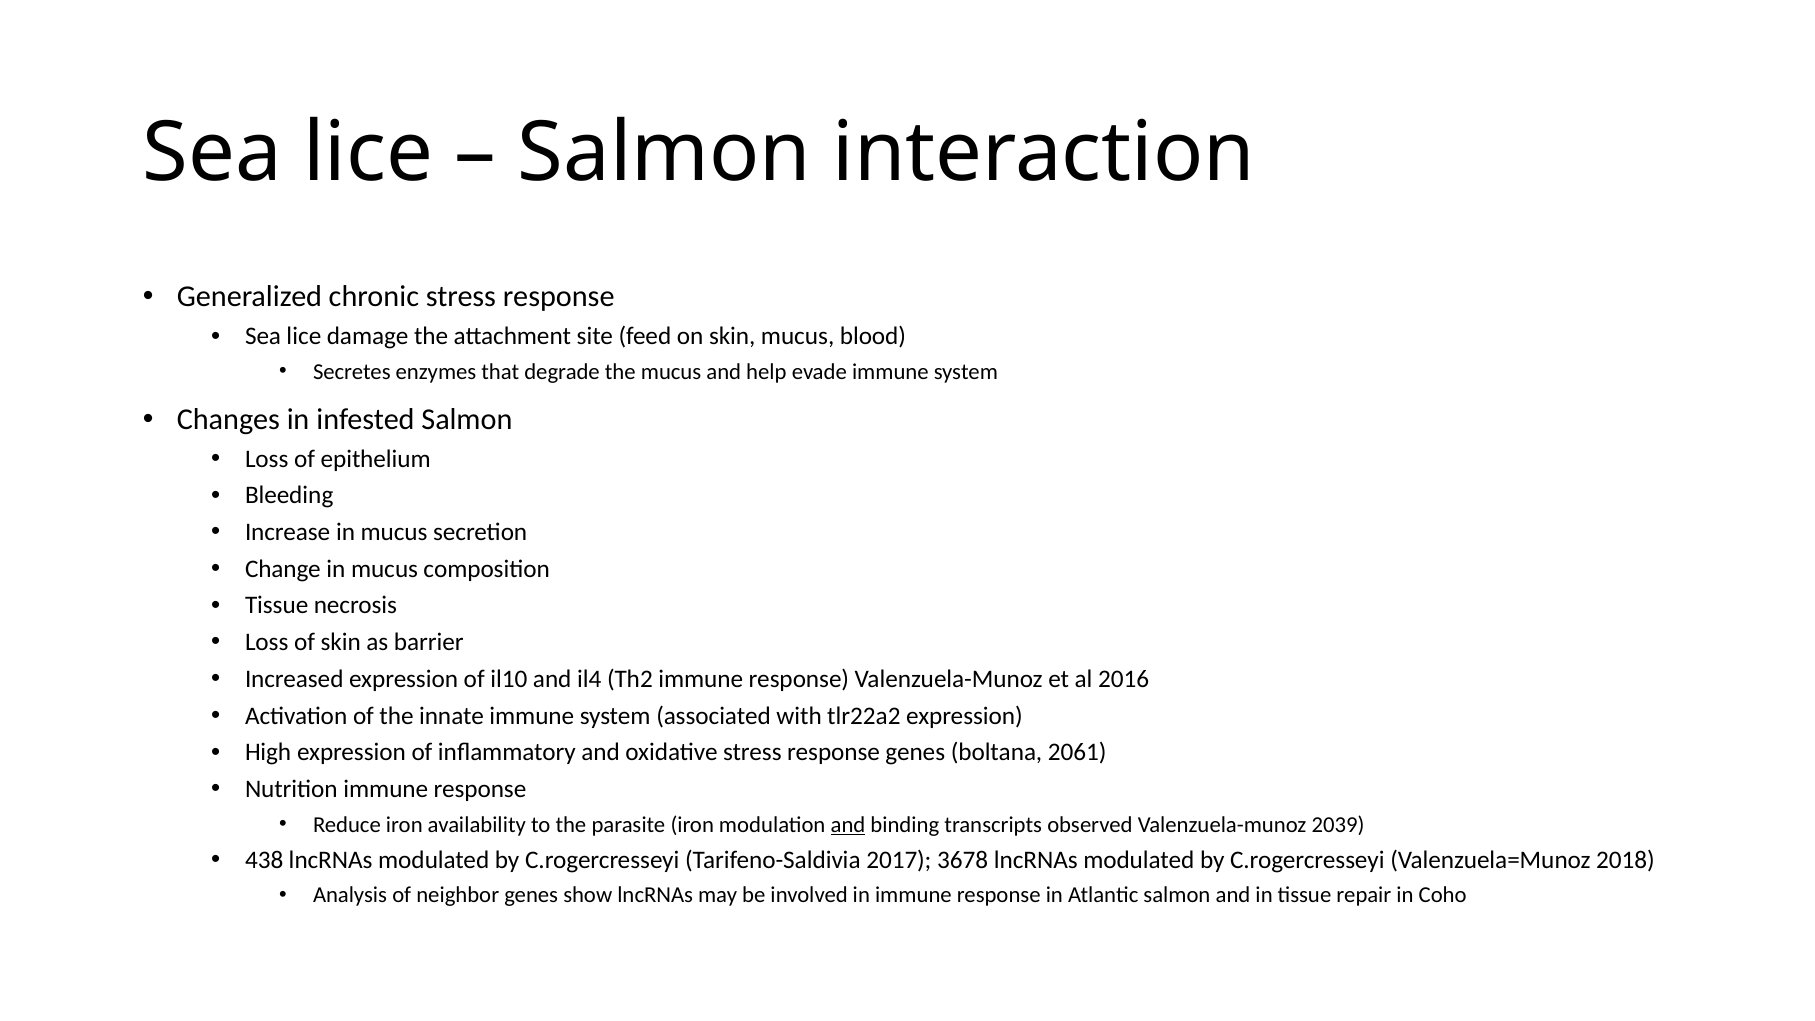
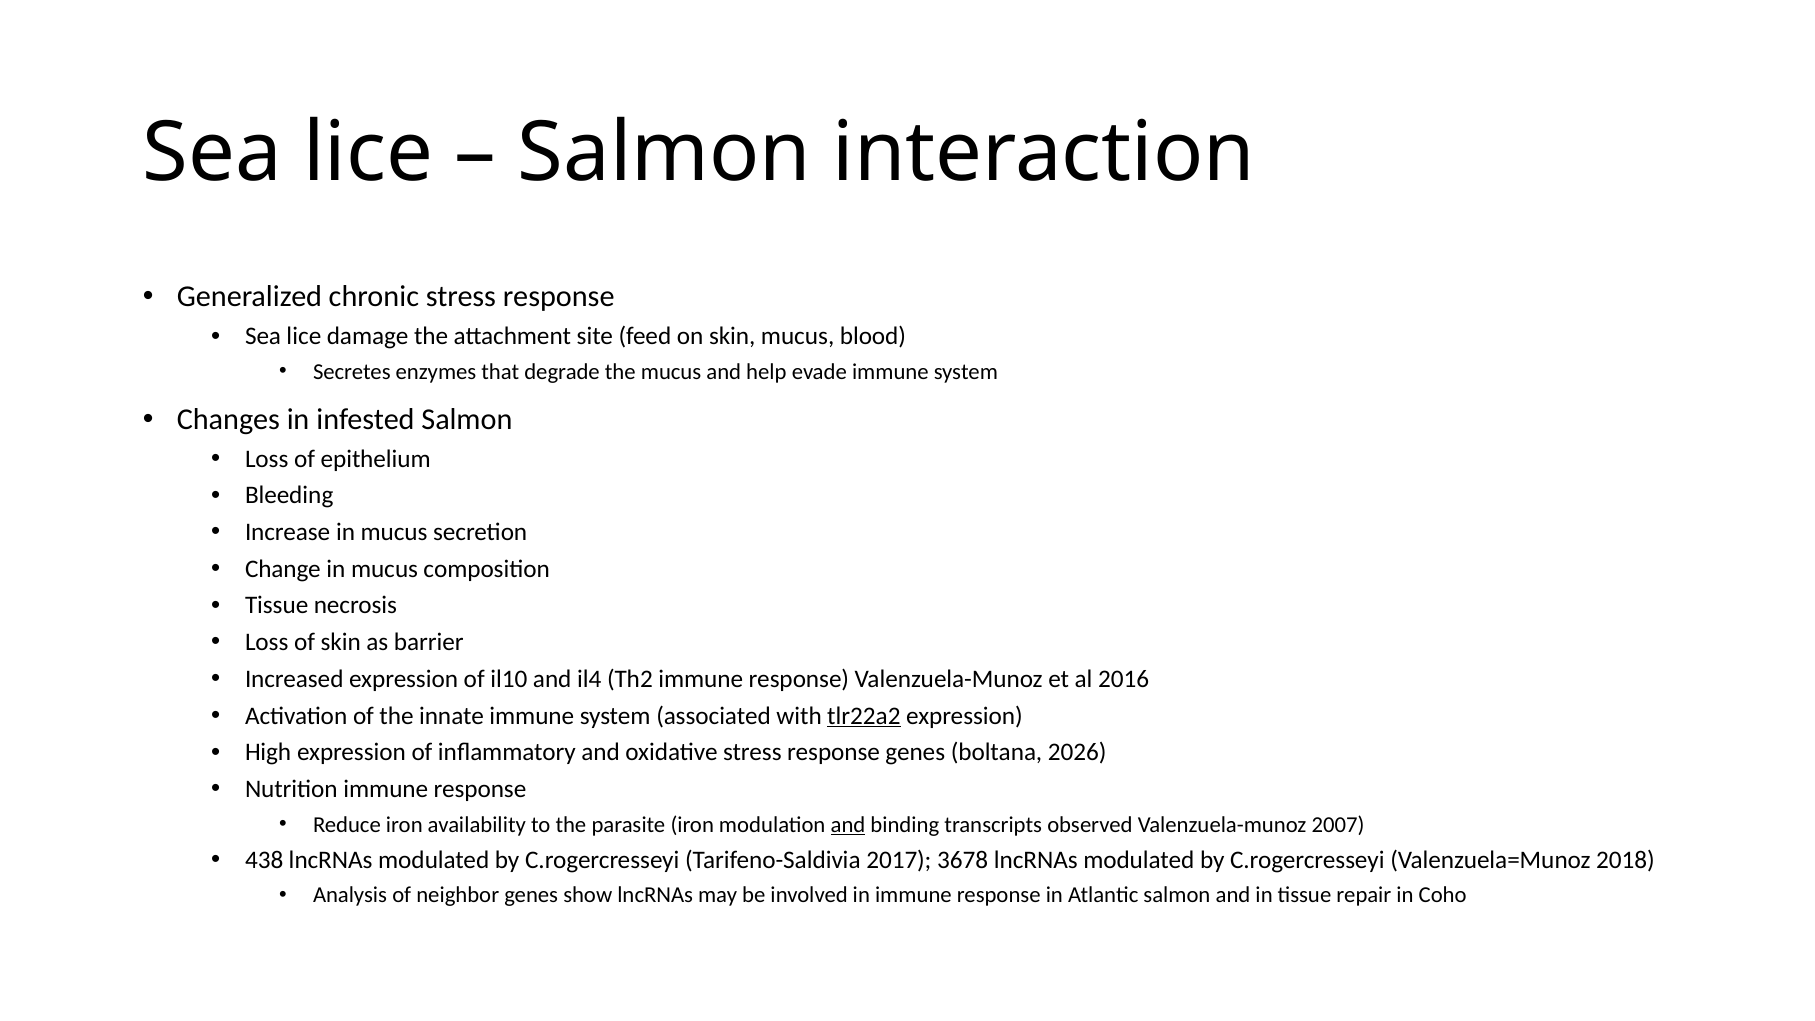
tlr22a2 underline: none -> present (864, 716)
2061: 2061 -> 2026 (1077, 753)
2039: 2039 -> 2007 (1338, 825)
